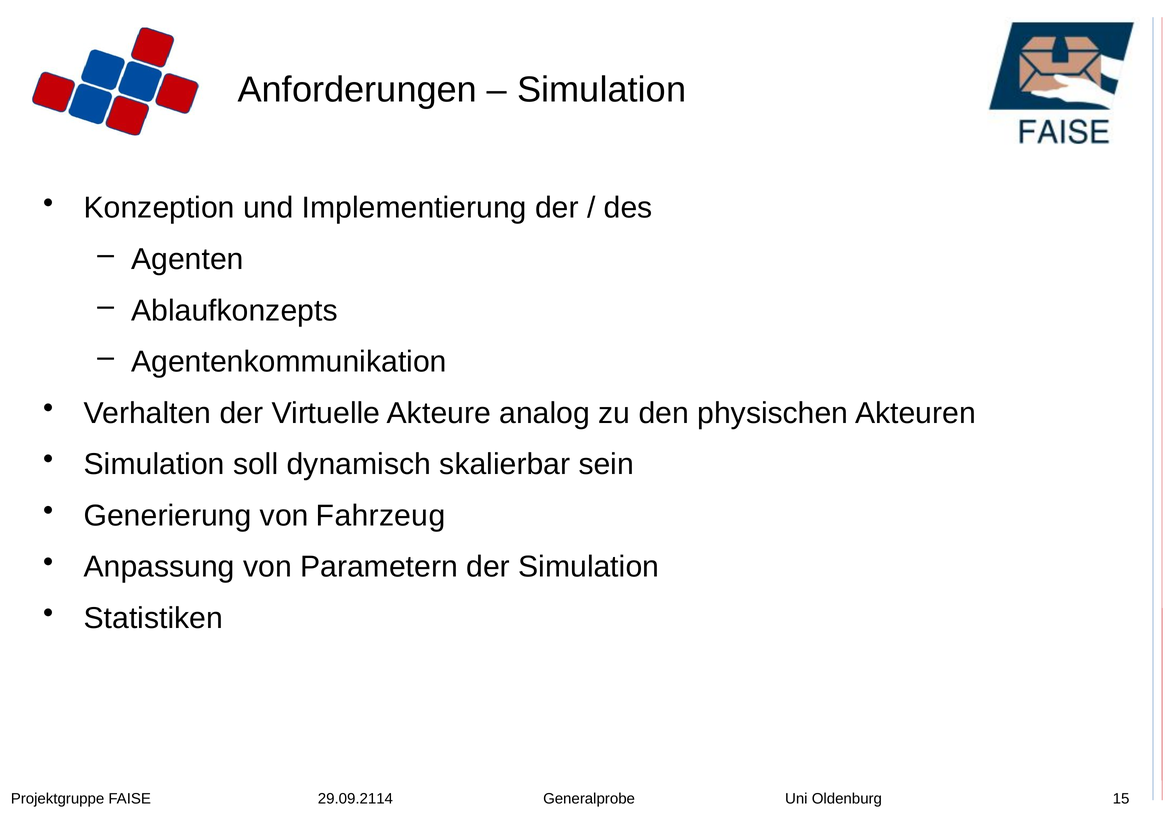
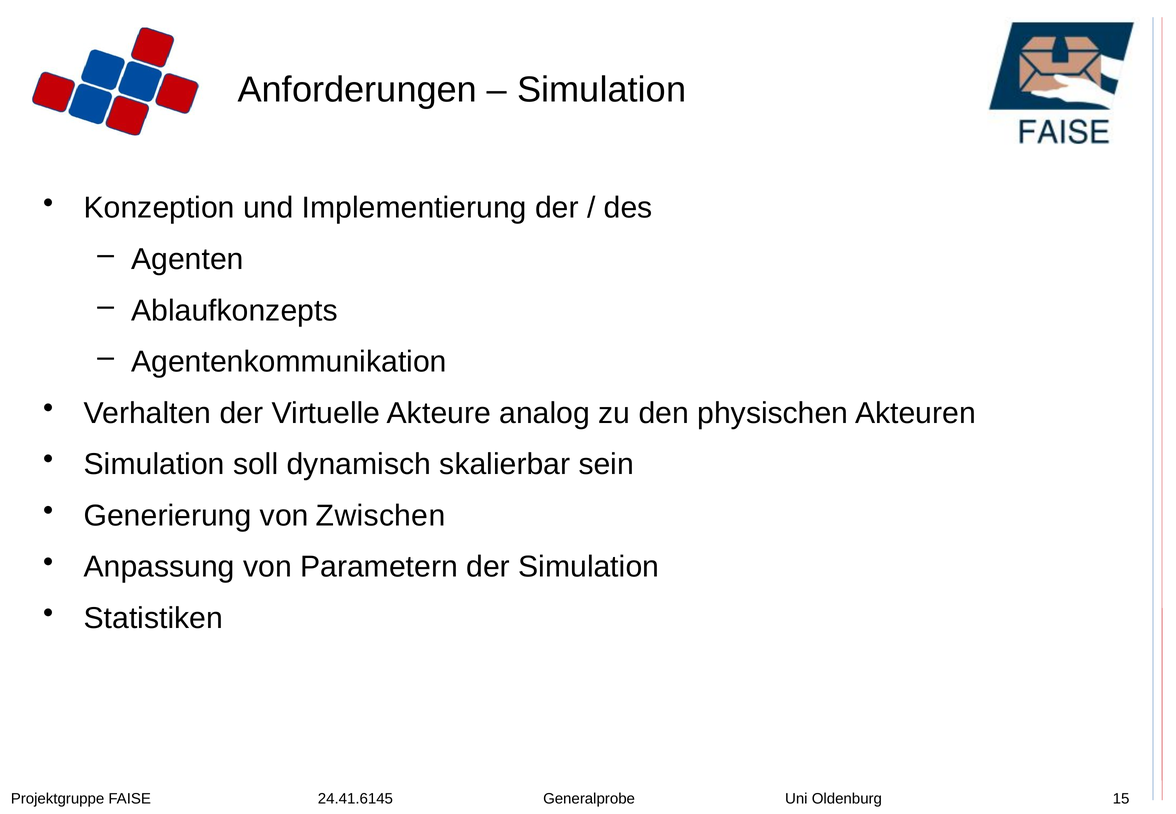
Fahrzeug: Fahrzeug -> Zwischen (381, 516)
29.09.2114: 29.09.2114 -> 24.41.6145 (355, 799)
